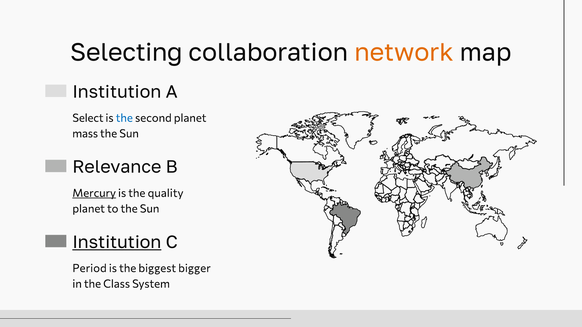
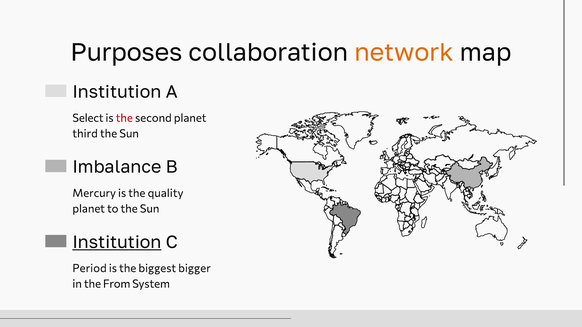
Selecting: Selecting -> Purposes (126, 53)
the colour: blue -> red (124, 118)
mass: mass -> third (85, 134)
Relevance: Relevance -> Imbalance (117, 167)
Mercury underline: present -> none (94, 193)
Class: Class -> From (117, 284)
